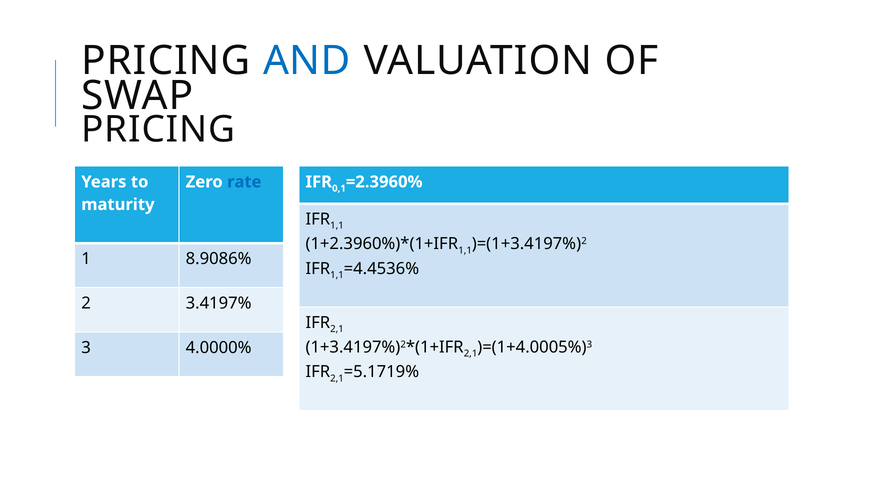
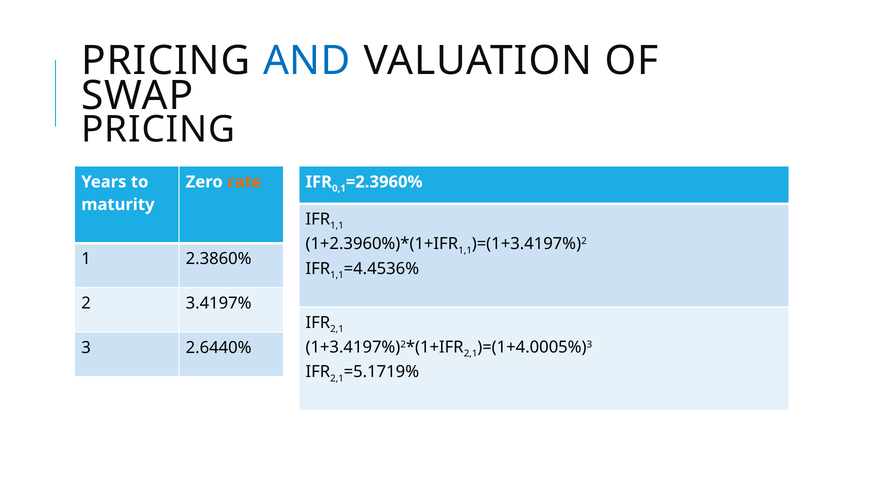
rate colour: blue -> orange (244, 182)
8.9086%: 8.9086% -> 2.3860% (219, 259)
4.0000%: 4.0000% -> 2.6440% (219, 348)
